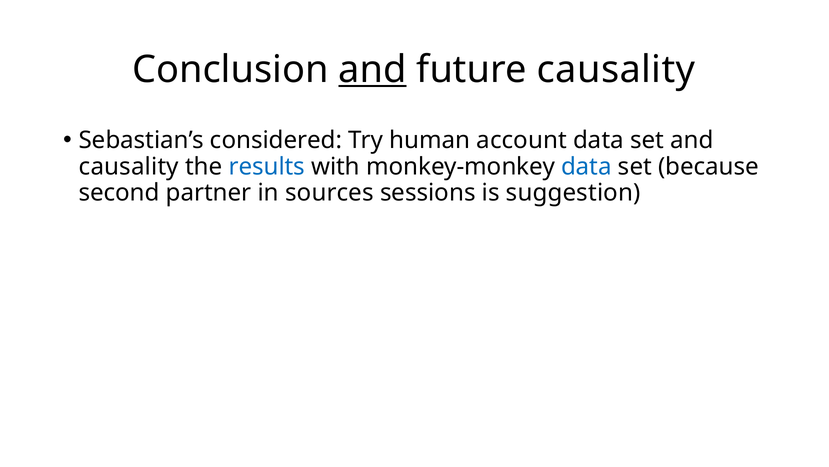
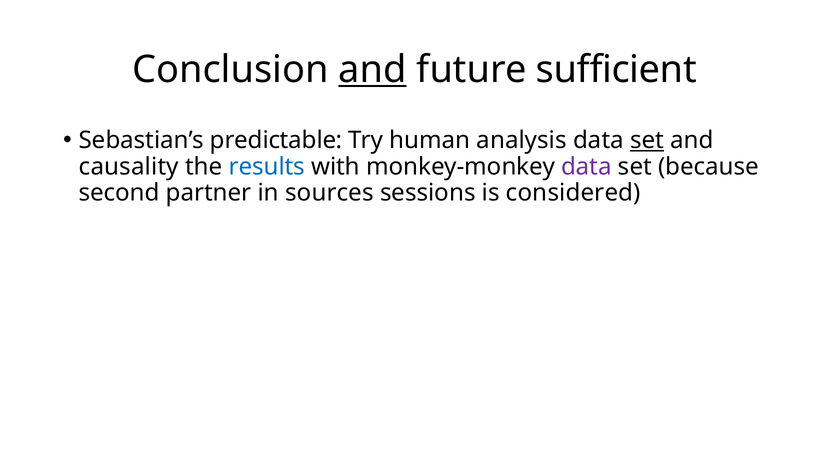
future causality: causality -> sufficient (616, 70)
considered: considered -> predictable (276, 140)
account: account -> analysis (522, 140)
set underline: none -> present (647, 140)
data colour: blue -> purple (586, 166)
suggestion: suggestion -> considered (573, 192)
